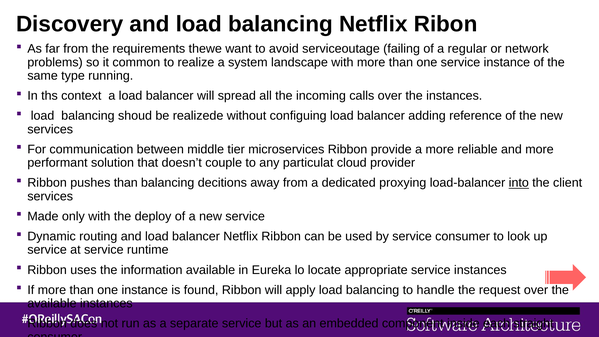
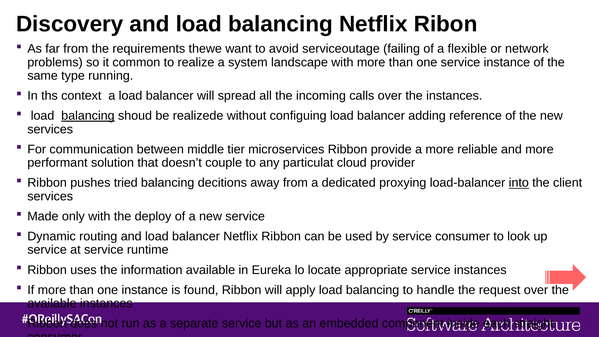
regular: regular -> flexible (467, 49)
balancing underline: none -> present (88, 116)
pushes than: than -> tried (126, 183)
